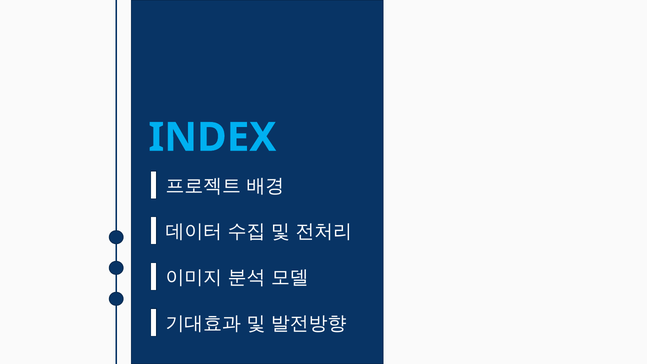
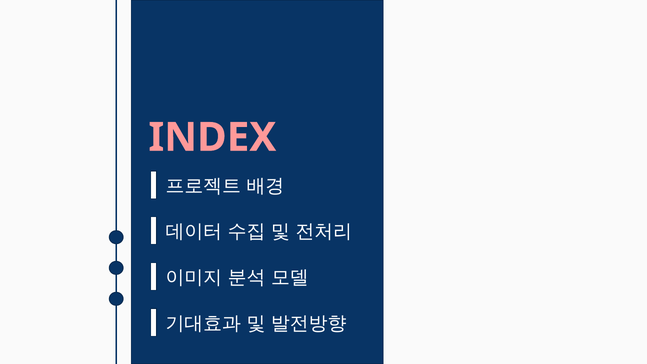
INDEX colour: light blue -> pink (212, 137)
